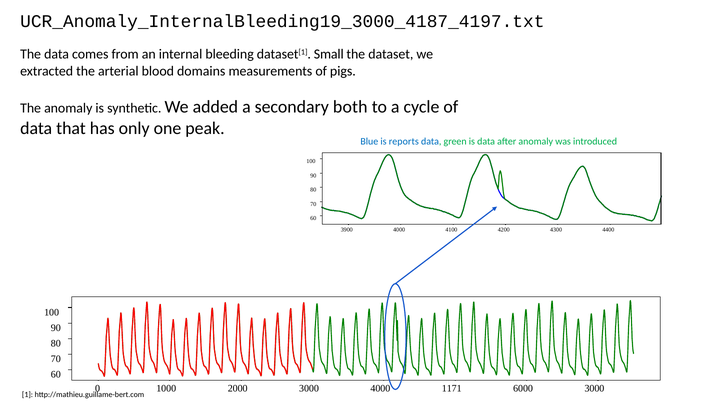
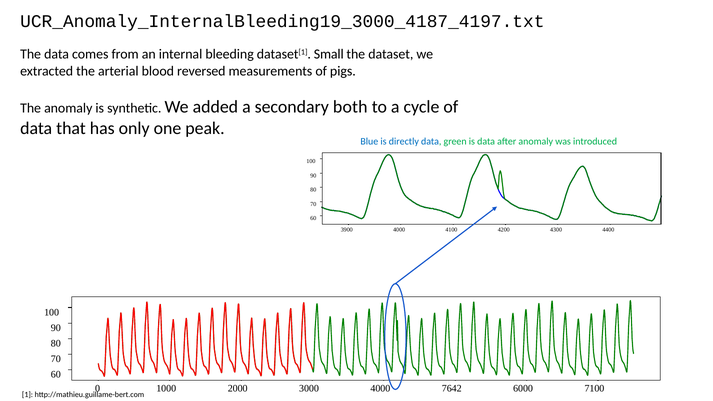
domains: domains -> reversed (201, 71)
reports: reports -> directly (404, 142)
1171: 1171 -> 7642 (452, 388)
6000 3000: 3000 -> 7100 (594, 388)
